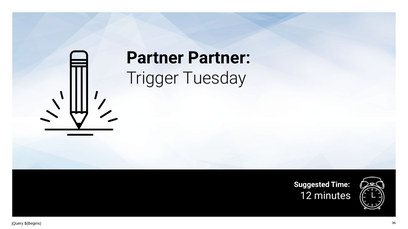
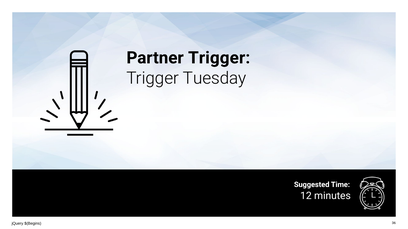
Partner Partner: Partner -> Trigger (219, 58)
